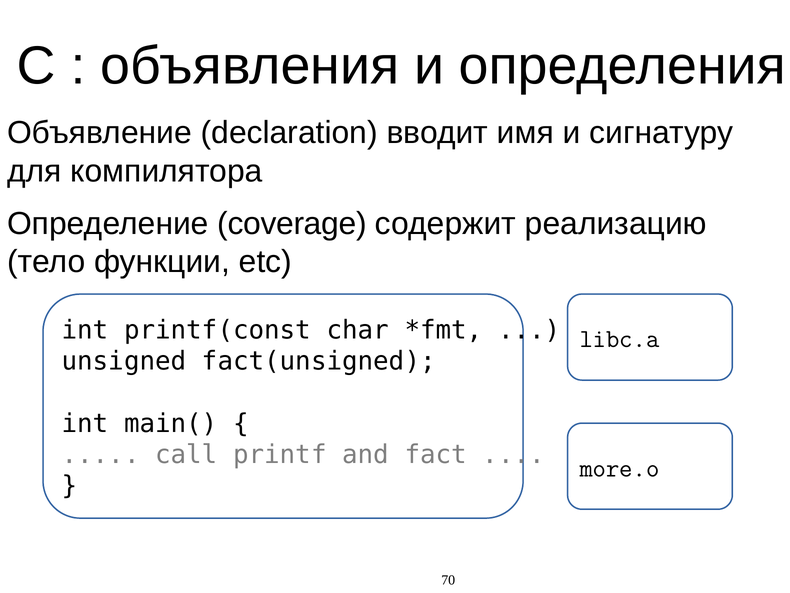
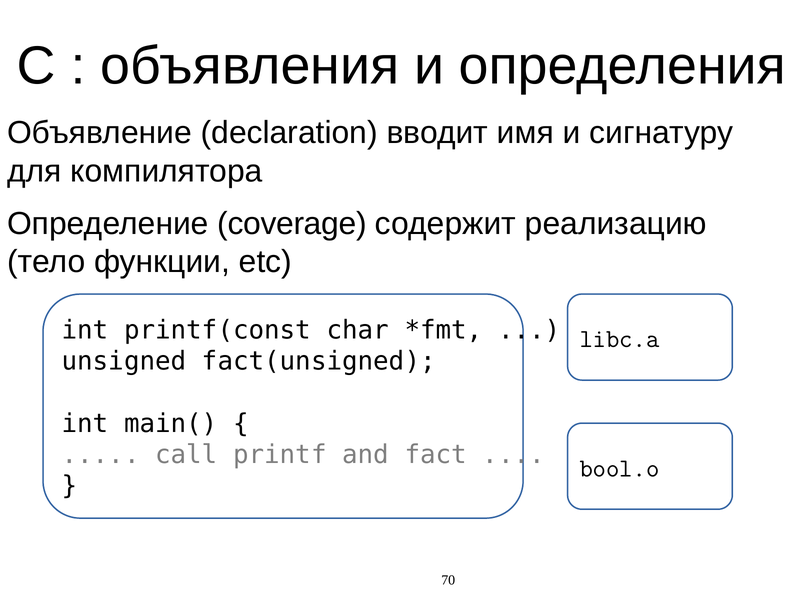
more.o: more.o -> bool.o (619, 468)
